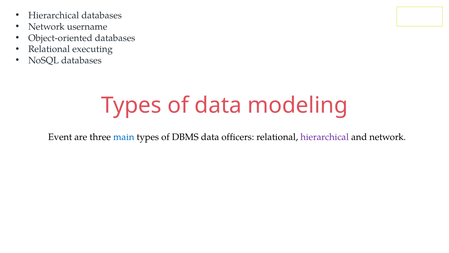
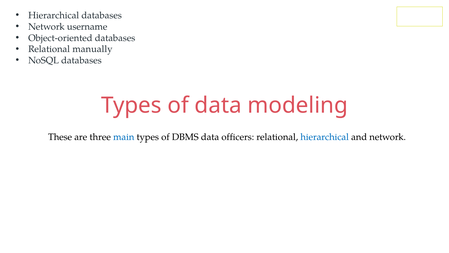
executing: executing -> manually (92, 49)
Event: Event -> These (60, 137)
hierarchical colour: purple -> blue (325, 137)
